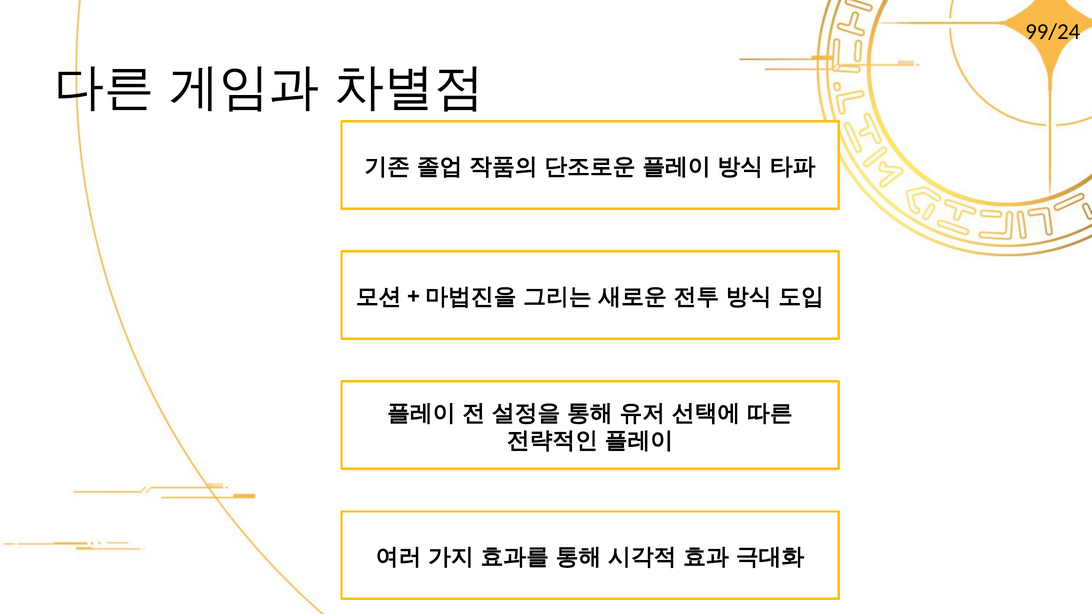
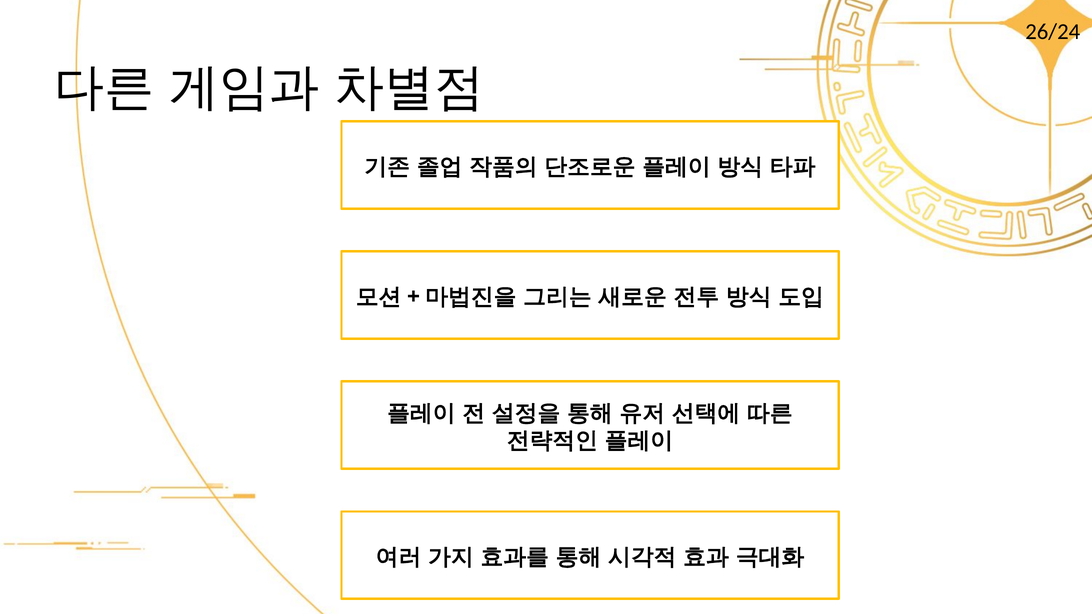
99/24: 99/24 -> 26/24 (1053, 32)
